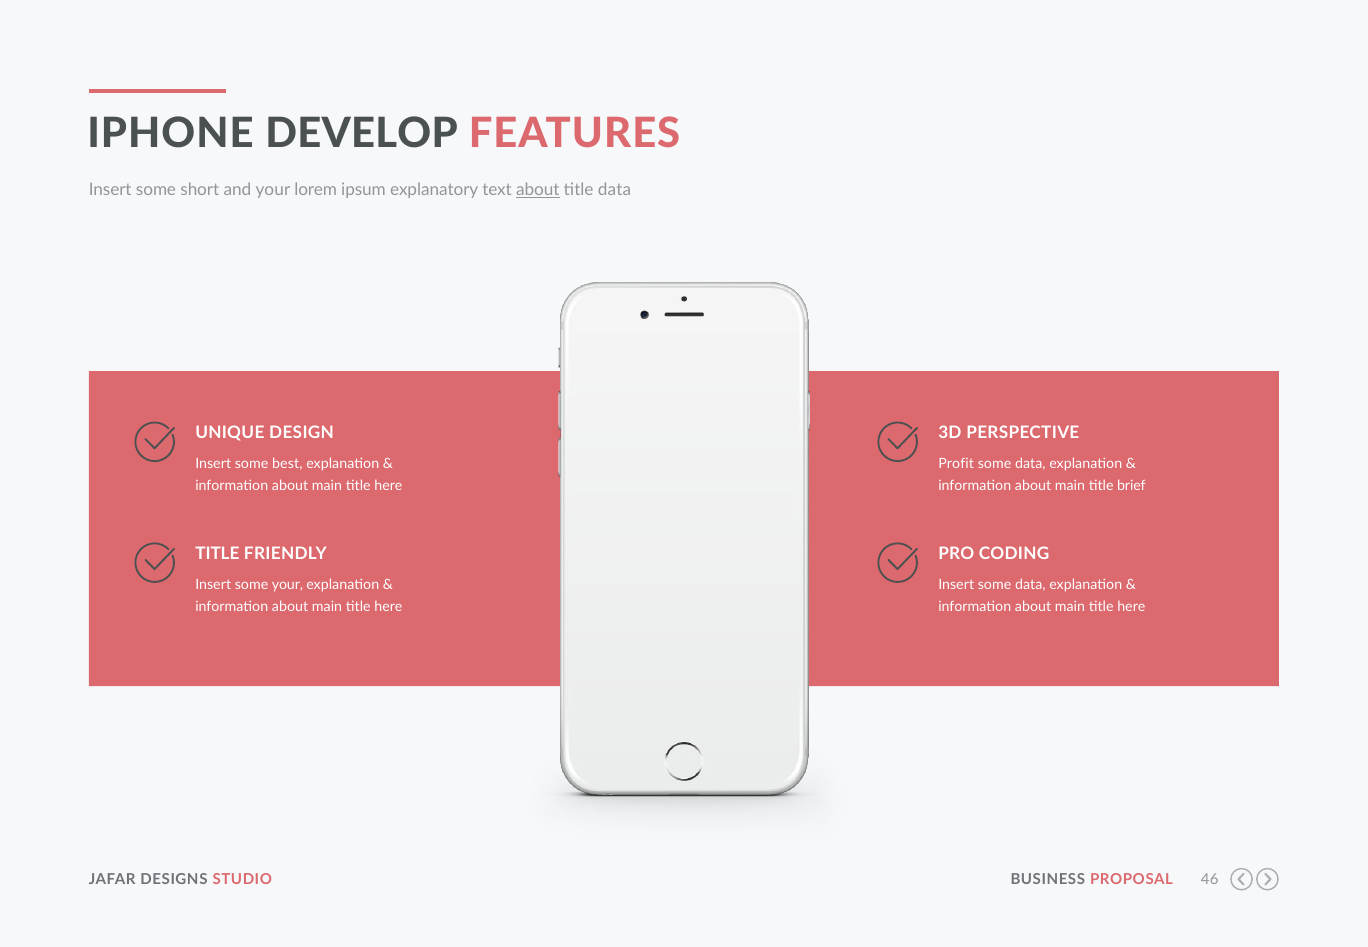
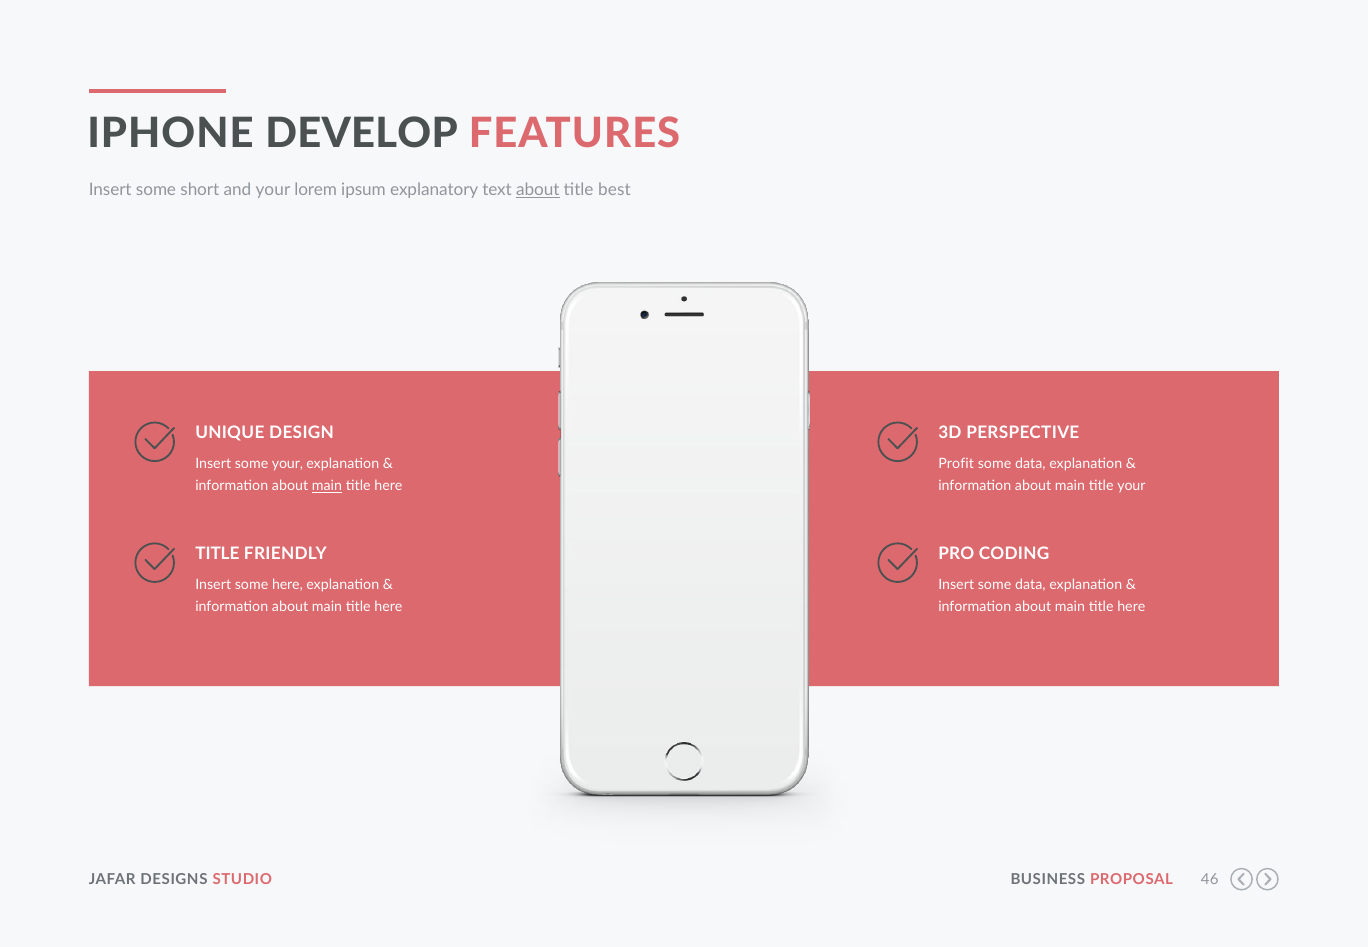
title data: data -> best (614, 190)
some best: best -> your (287, 464)
main underline: none -> present (327, 486)
title brief: brief -> your (1131, 486)
some your: your -> here (287, 585)
